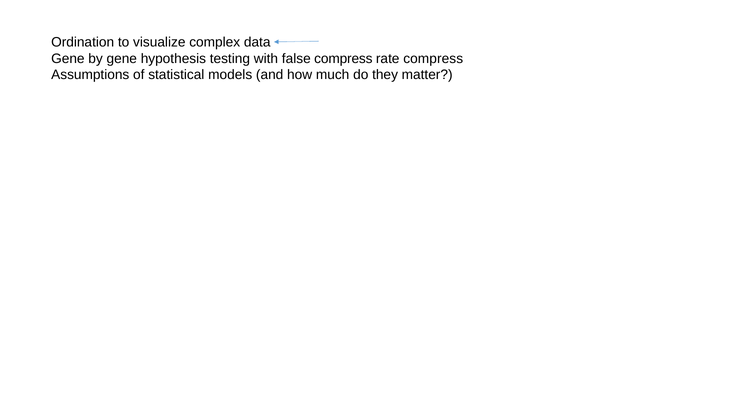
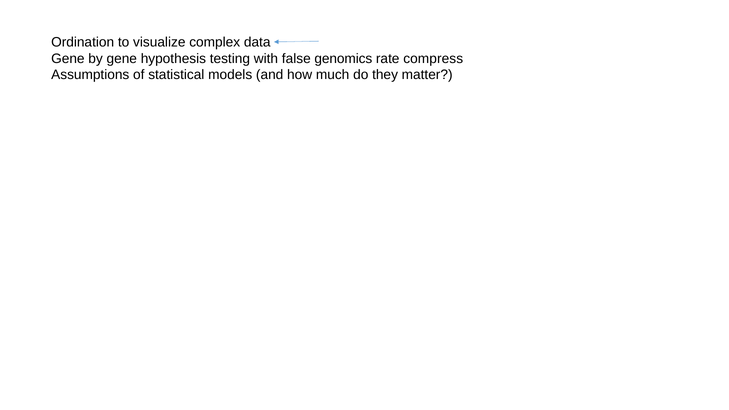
false compress: compress -> genomics (343, 59)
